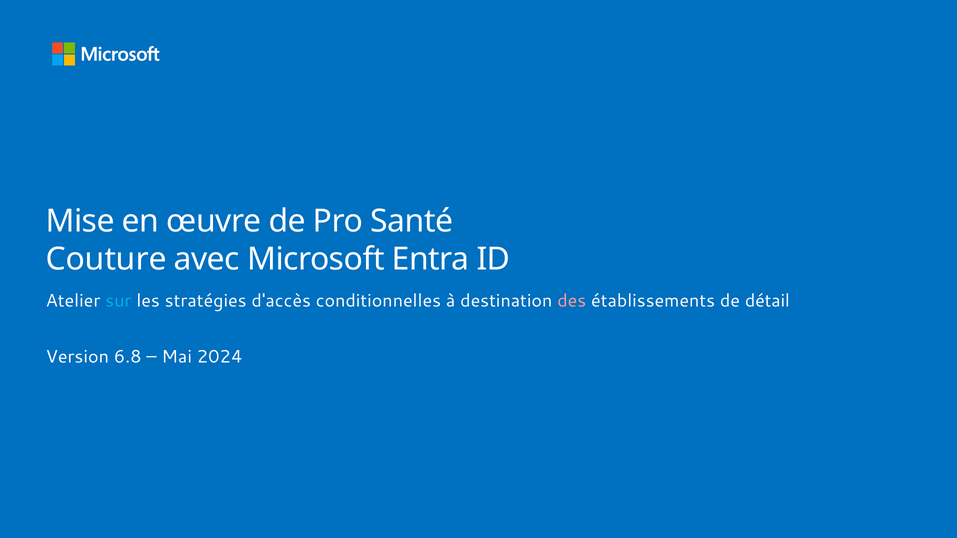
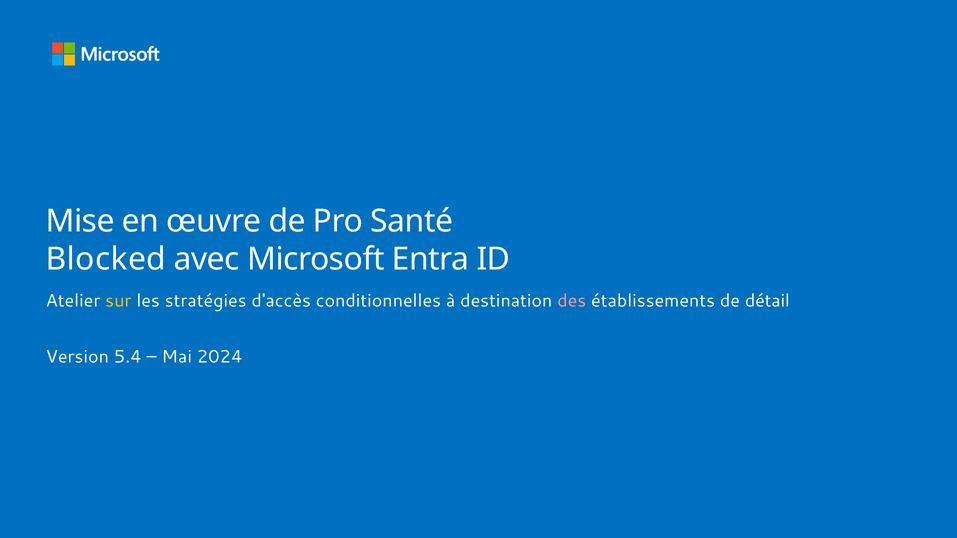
Couture: Couture -> Blocked (106, 259)
sur colour: light blue -> yellow (118, 301)
6.8: 6.8 -> 5.4 (128, 357)
